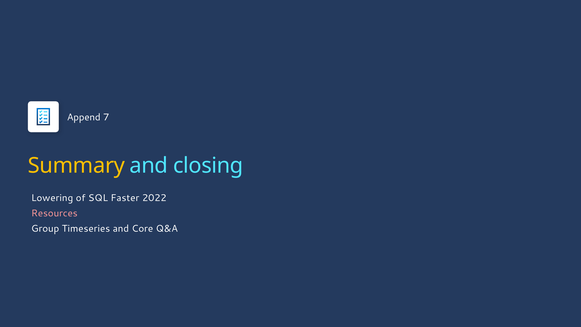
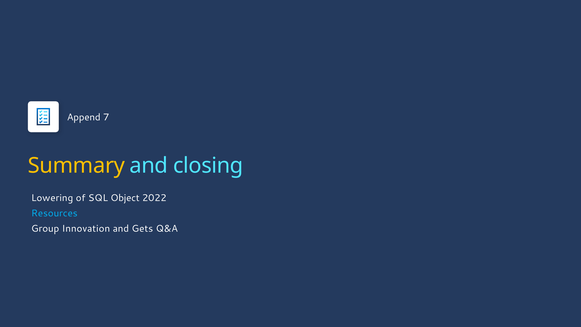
Faster: Faster -> Object (125, 198)
Resources colour: pink -> light blue (54, 213)
Timeseries: Timeseries -> Innovation (86, 228)
Core: Core -> Gets (142, 228)
